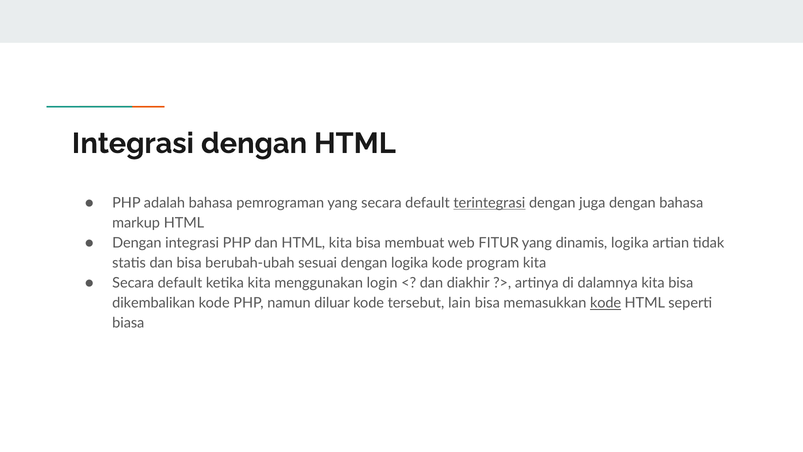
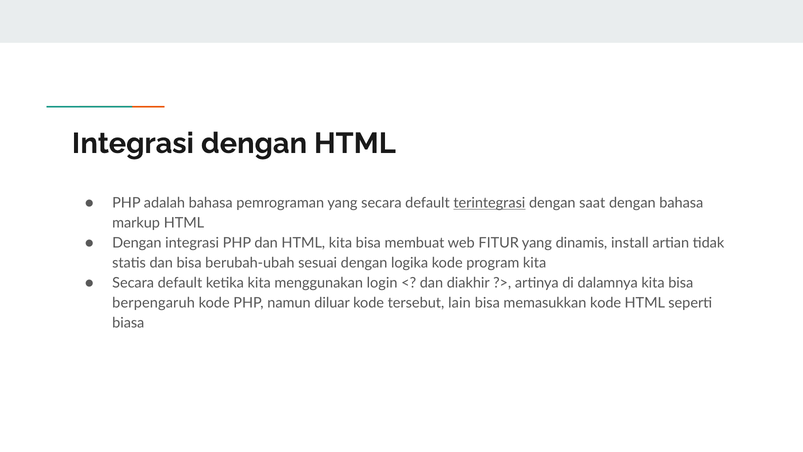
juga: juga -> saat (592, 203)
dinamis logika: logika -> install (630, 243)
dikembalikan: dikembalikan -> berpengaruh (154, 303)
kode underline: present -> none (606, 303)
